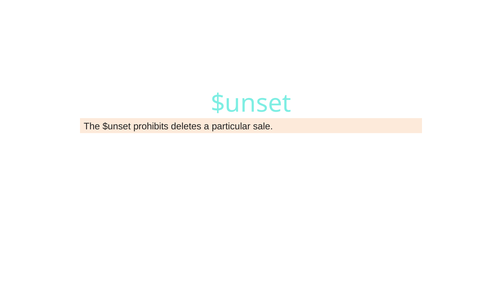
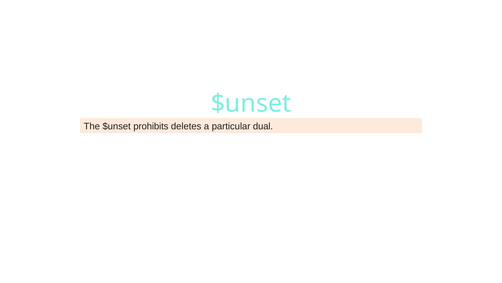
sale: sale -> dual (263, 126)
